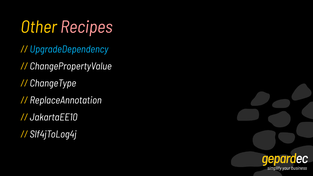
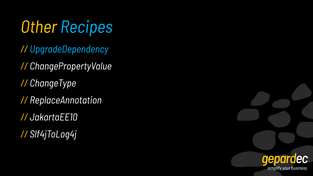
Recipes colour: pink -> light blue (87, 27)
